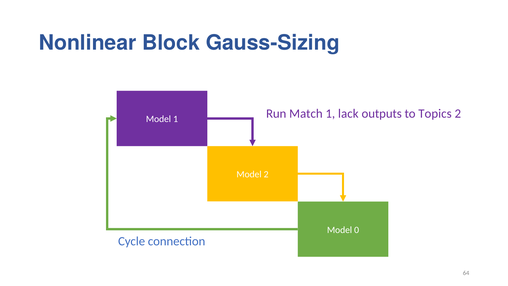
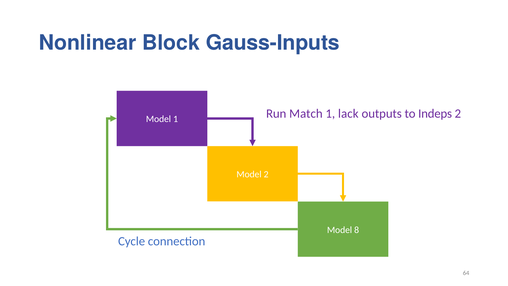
Gauss-Sizing: Gauss-Sizing -> Gauss-Inputs (273, 43)
Topics: Topics -> Indeps (435, 114)
0: 0 -> 8 (357, 230)
